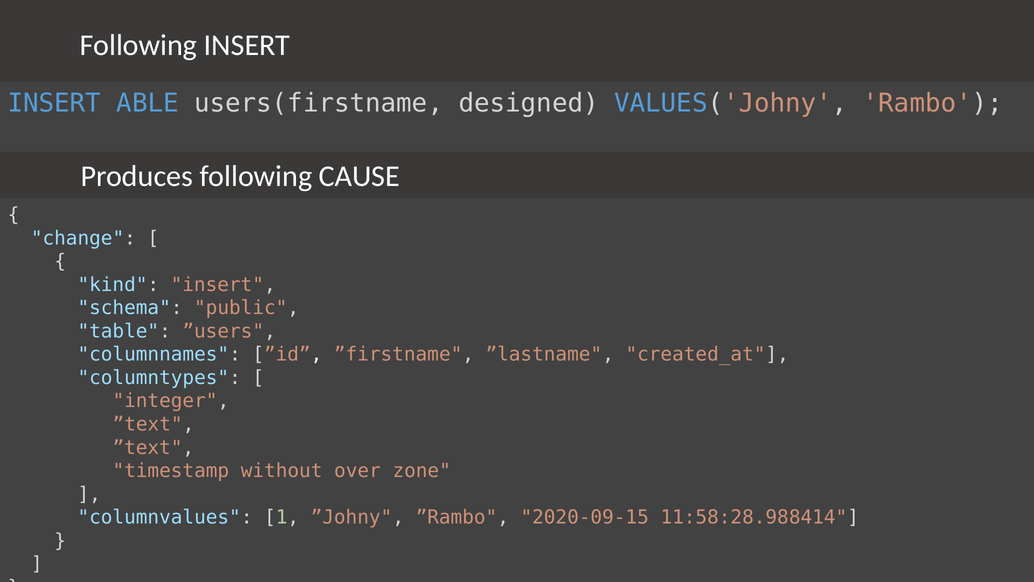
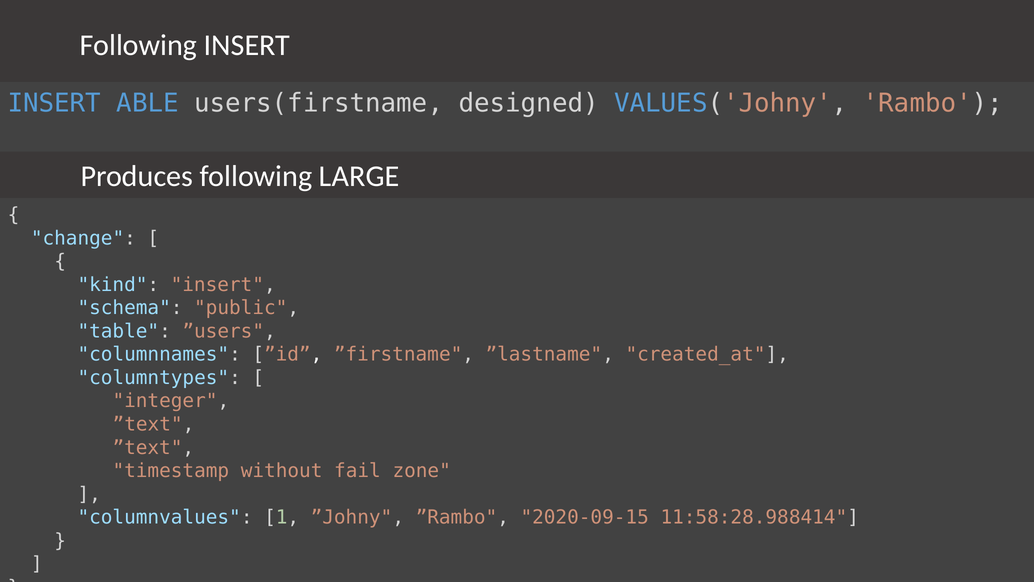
CAUSE: CAUSE -> LARGE (359, 176)
over: over -> fail (357, 471)
